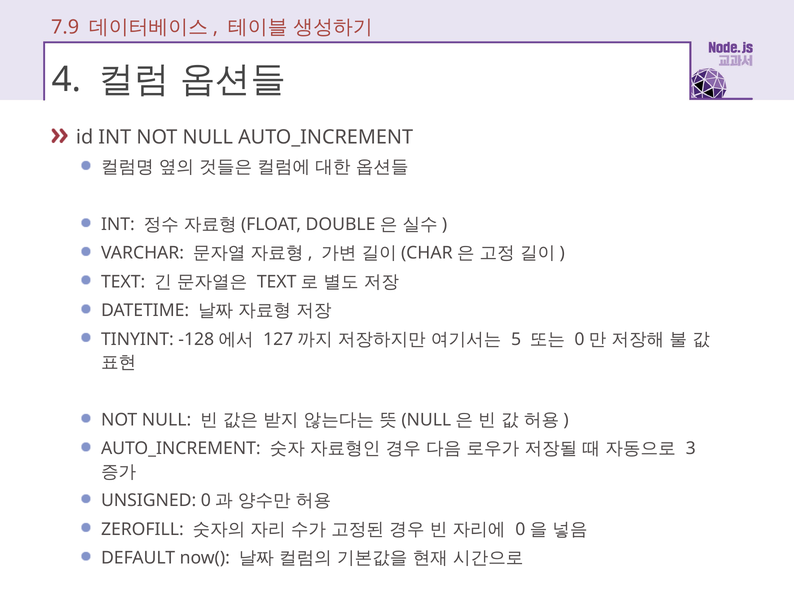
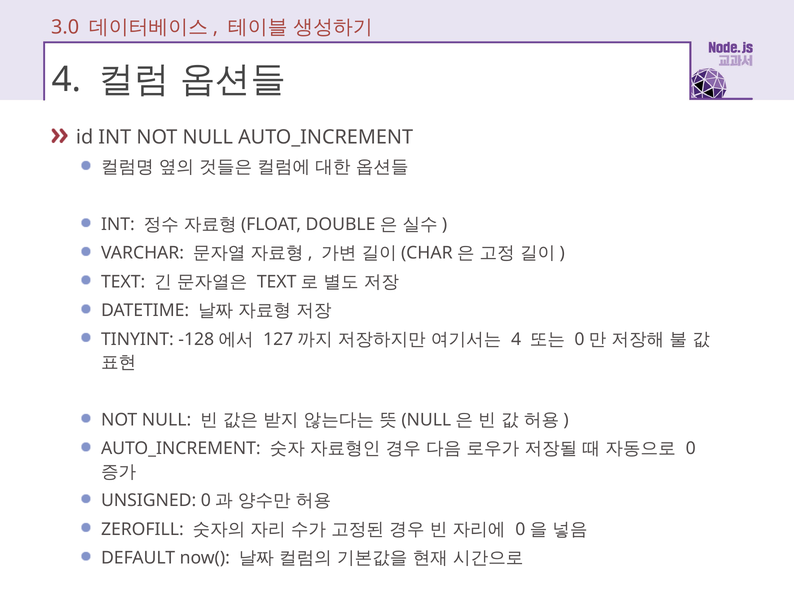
7.9: 7.9 -> 3.0 (65, 27)
5: 5 -> 4 (516, 340)
3: 3 -> 0 (691, 449)
